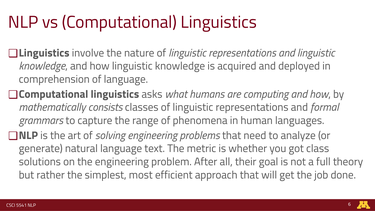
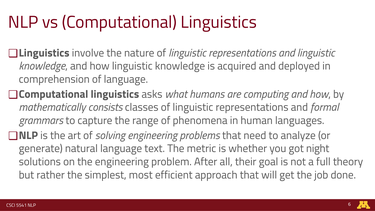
class: class -> night (318, 149)
